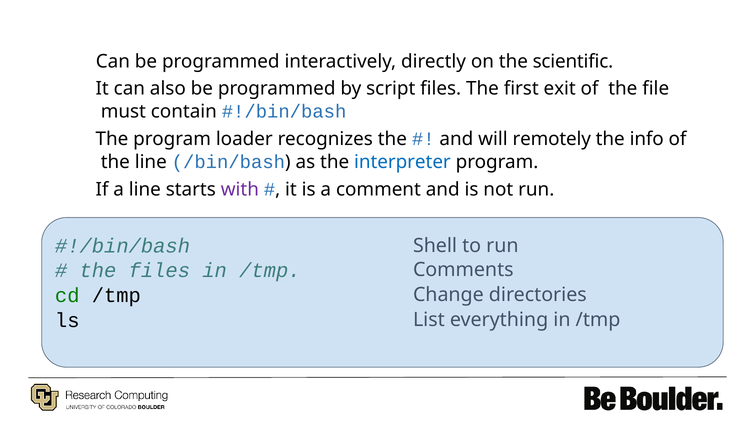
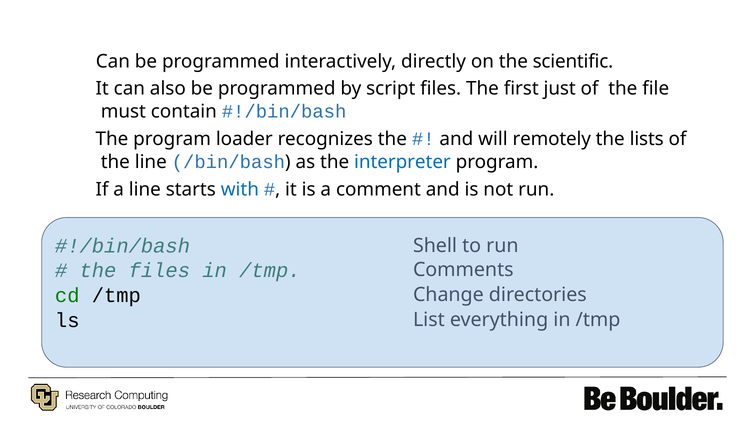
exit: exit -> just (560, 89)
info: info -> lists (647, 139)
with colour: purple -> blue (240, 189)
